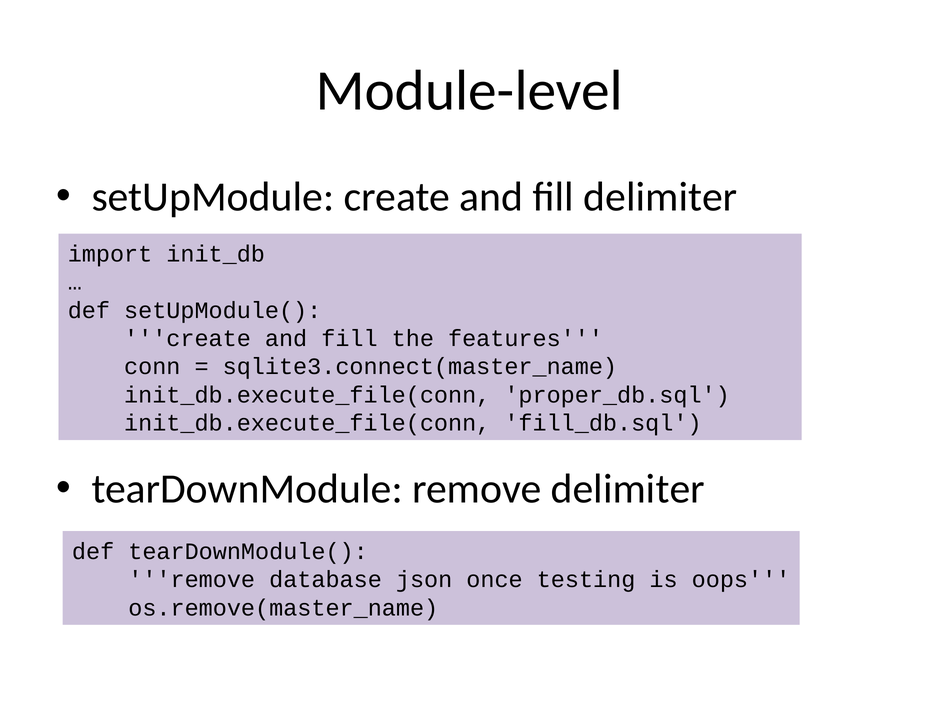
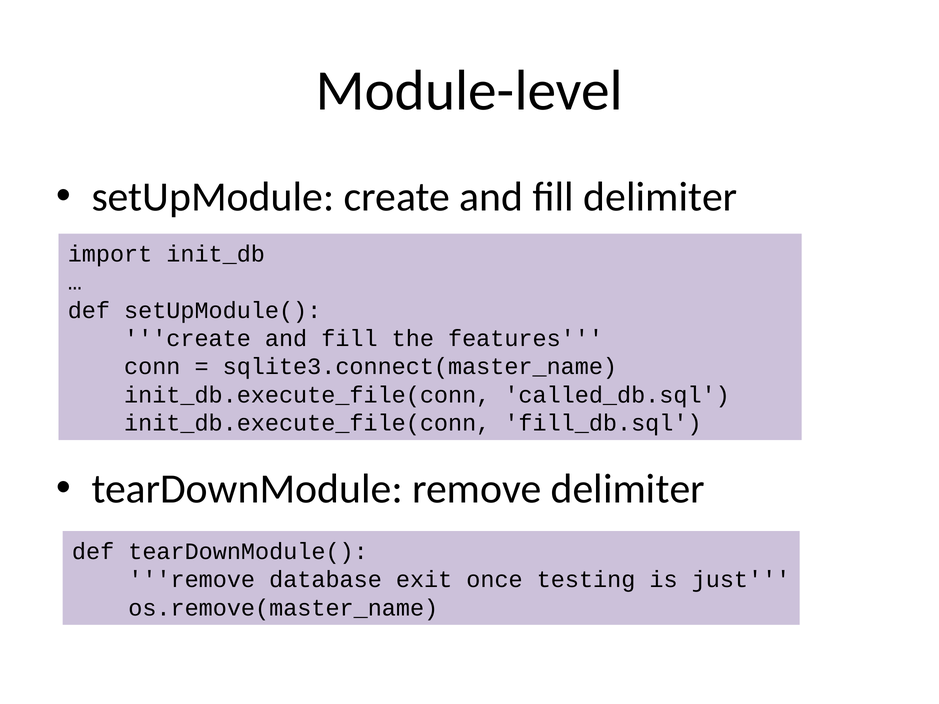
proper_db.sql: proper_db.sql -> called_db.sql (617, 395)
json: json -> exit (424, 580)
oops: oops -> just (741, 580)
